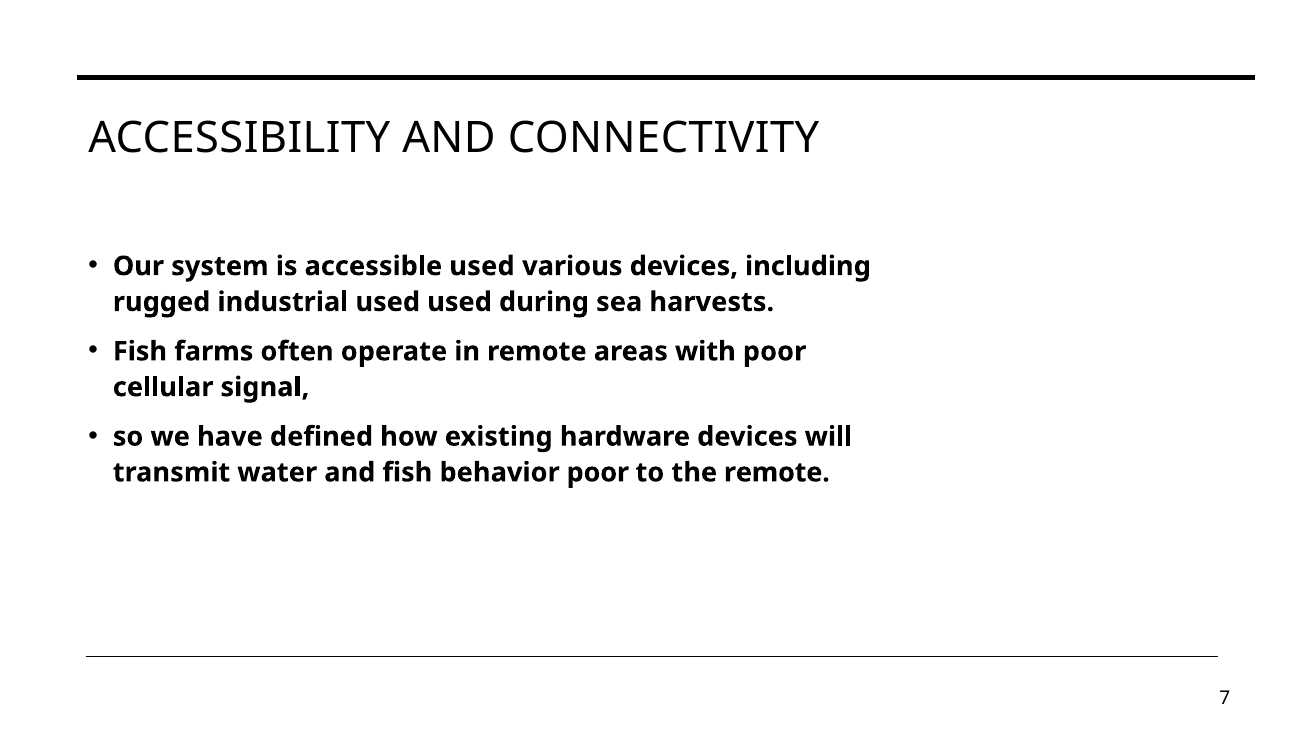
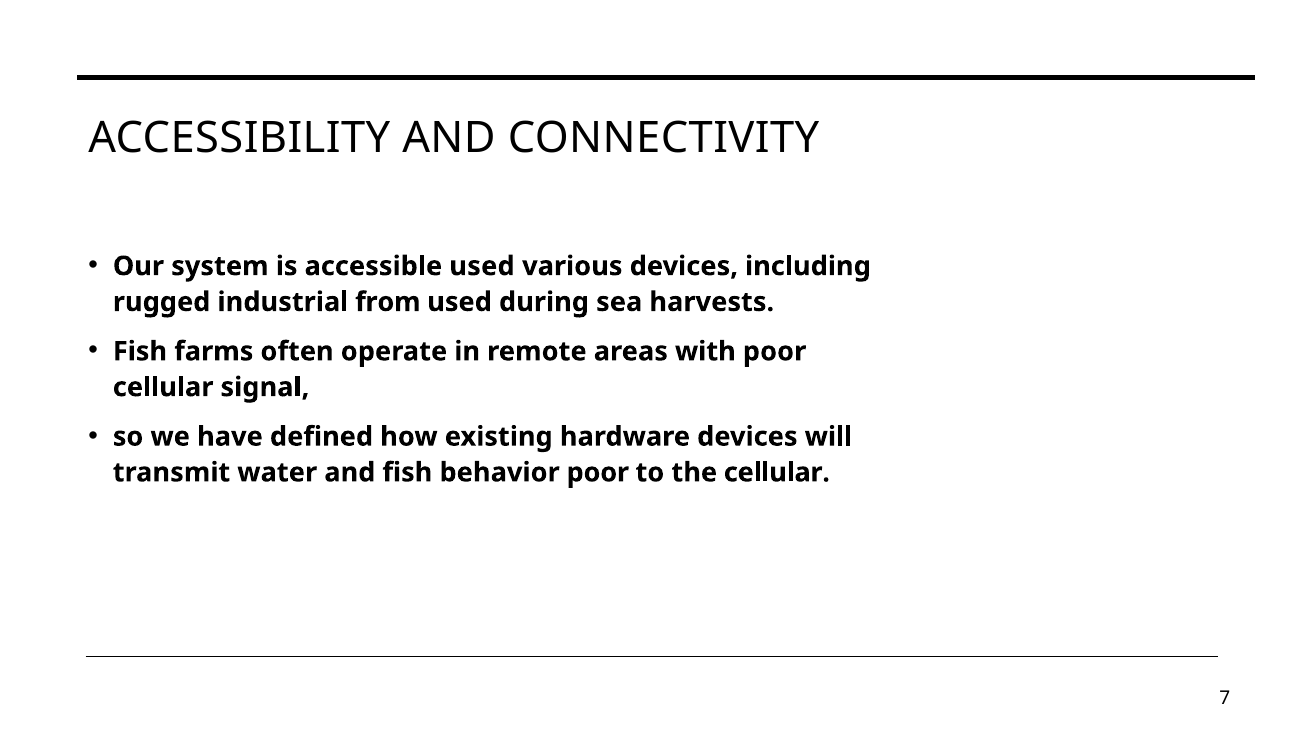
industrial used: used -> from (388, 302)
the remote: remote -> cellular (777, 473)
